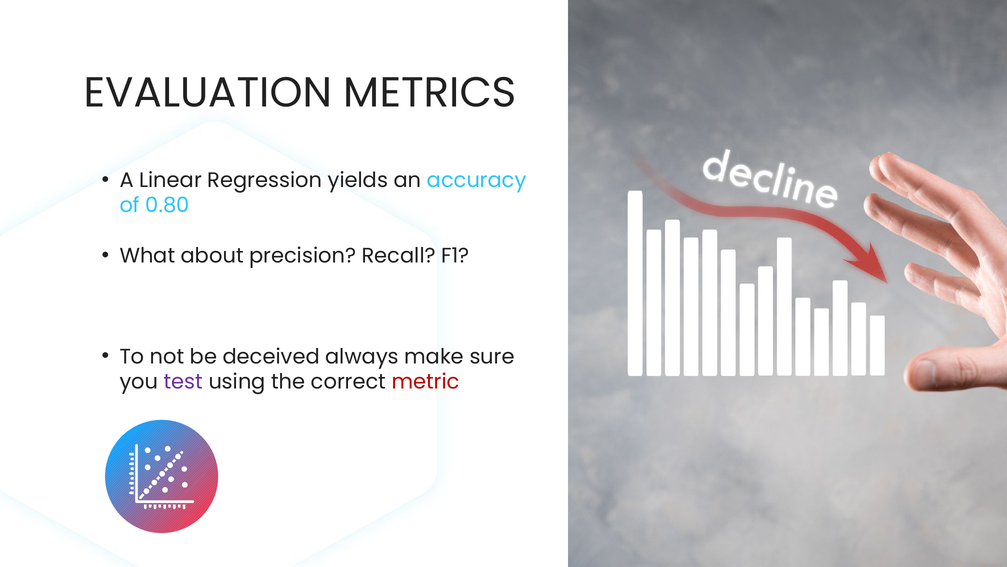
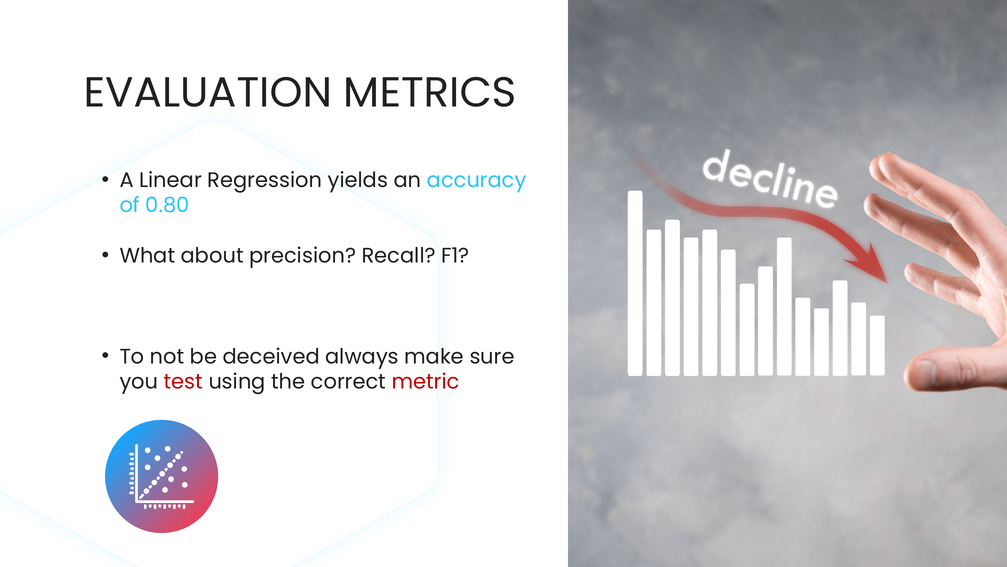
test colour: purple -> red (183, 381)
